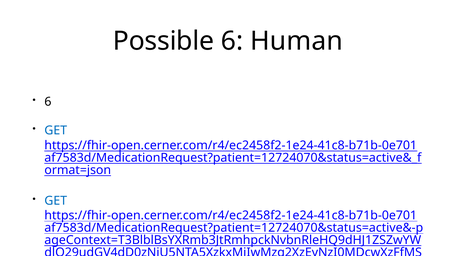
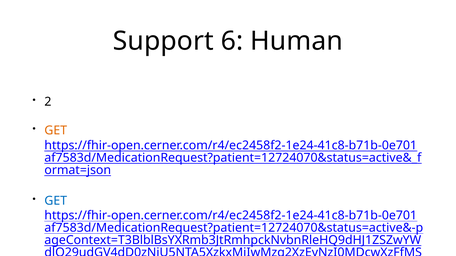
Possible: Possible -> Support (163, 41)
6: 6 -> 2 (48, 102)
GET colour: blue -> orange (56, 131)
